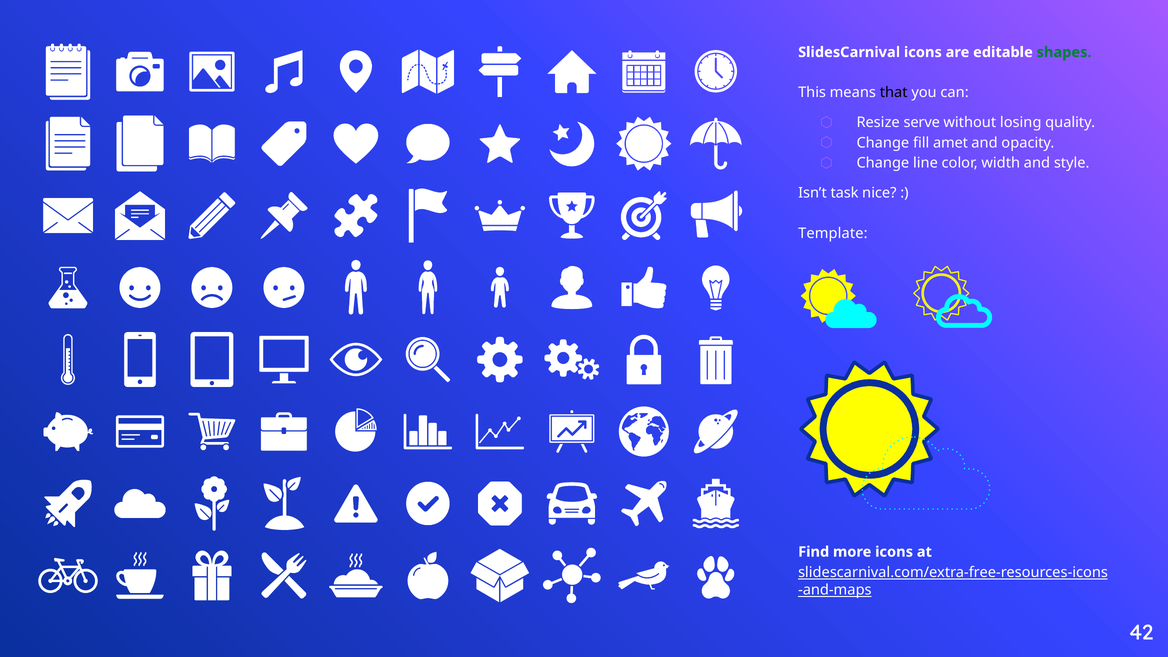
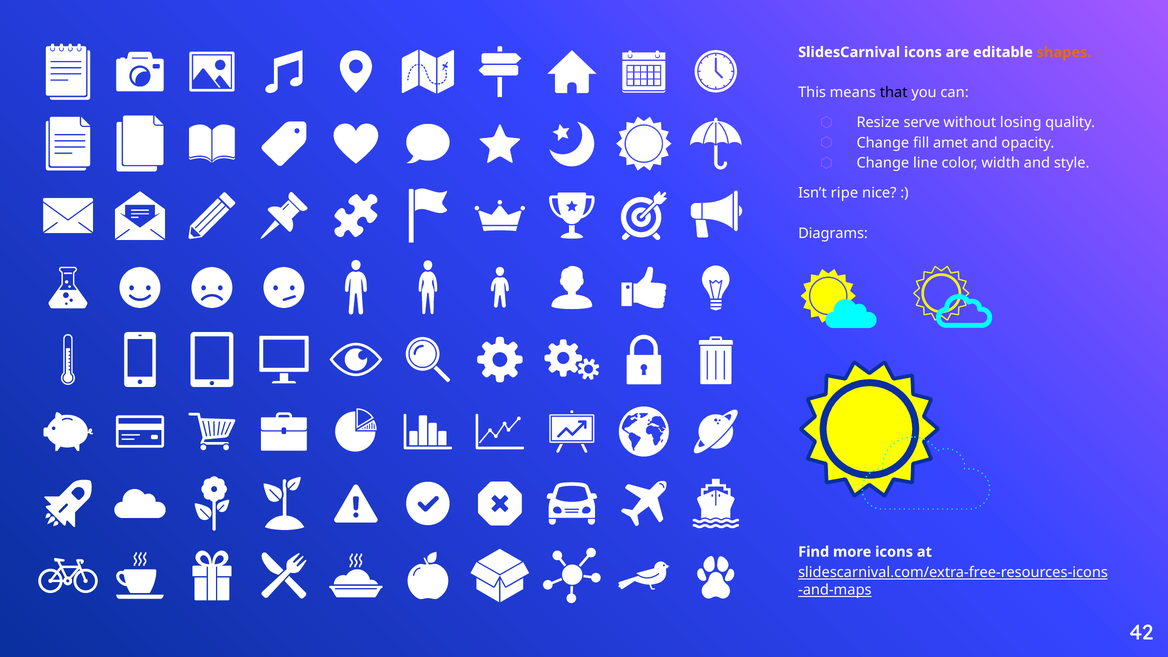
shapes colour: green -> orange (1064, 52)
task: task -> ripe (844, 193)
Template: Template -> Diagrams (833, 233)
